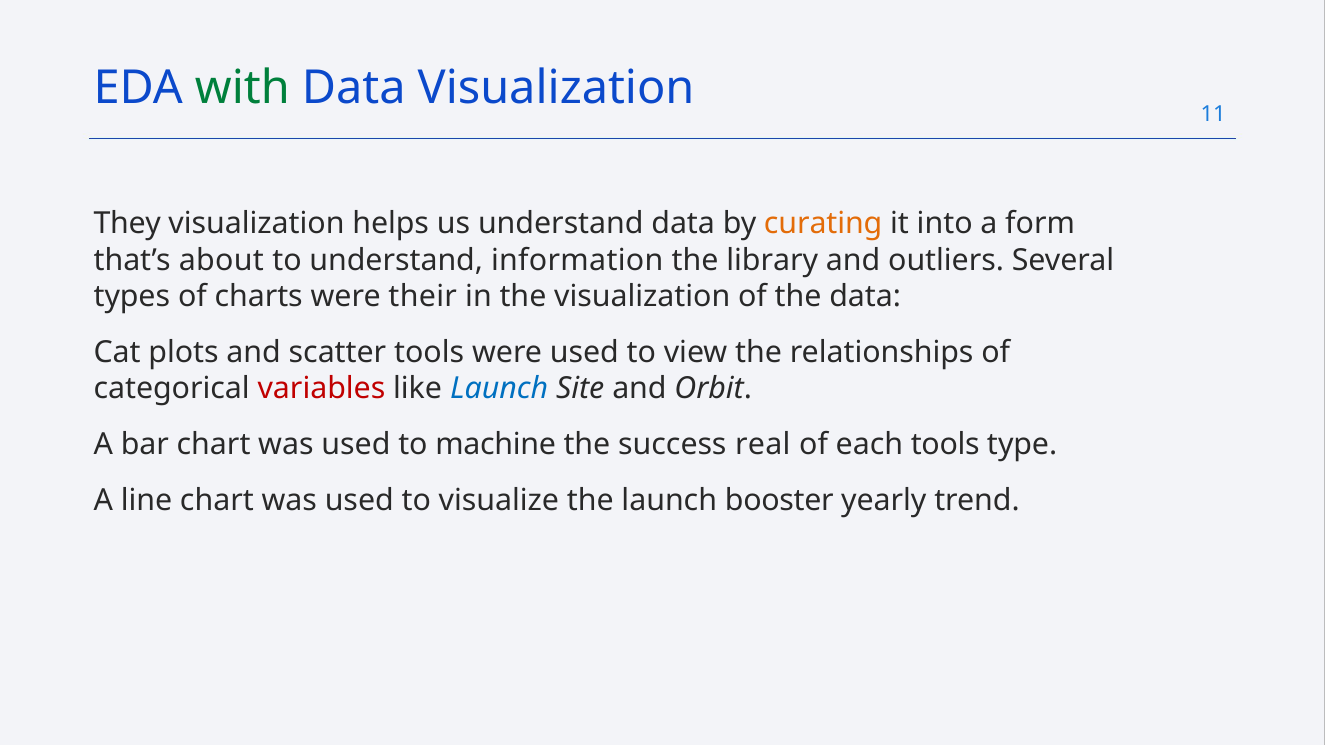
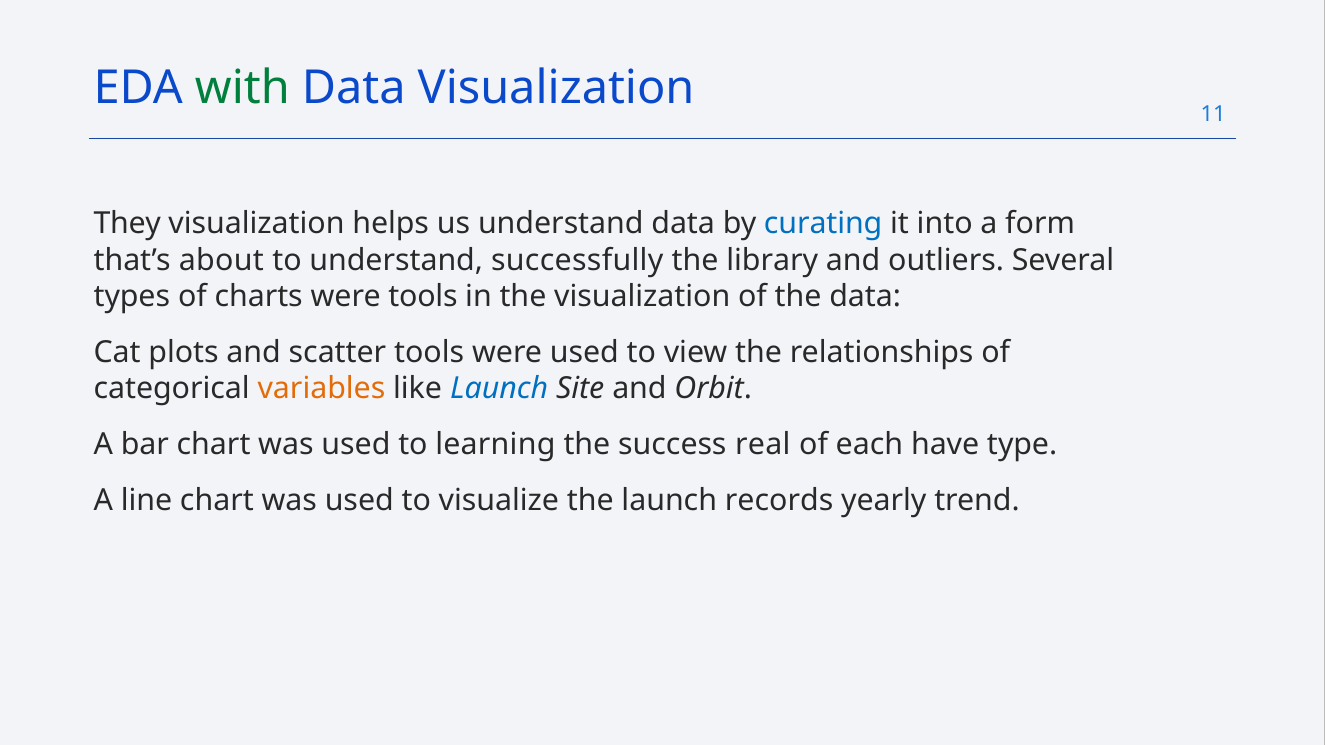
curating colour: orange -> blue (823, 224)
information: information -> successfully (577, 260)
were their: their -> tools (423, 297)
variables colour: red -> orange (321, 389)
machine: machine -> learning (495, 444)
each tools: tools -> have (945, 444)
booster: booster -> records (779, 500)
